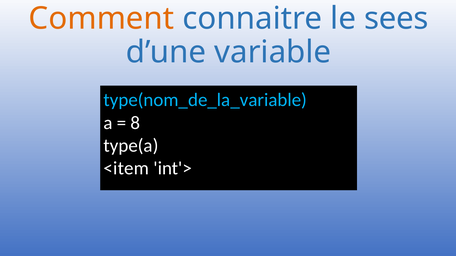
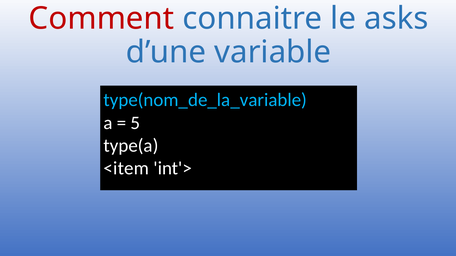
Comment colour: orange -> red (101, 18)
sees: sees -> asks (396, 18)
8: 8 -> 5 (135, 123)
